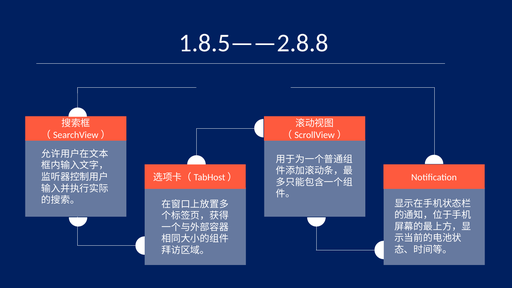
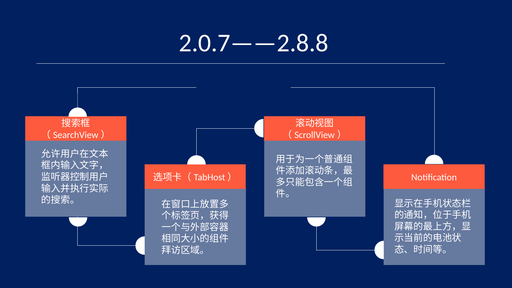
1.8.5——2.8.8: 1.8.5——2.8.8 -> 2.0.7——2.8.8 (254, 43)
